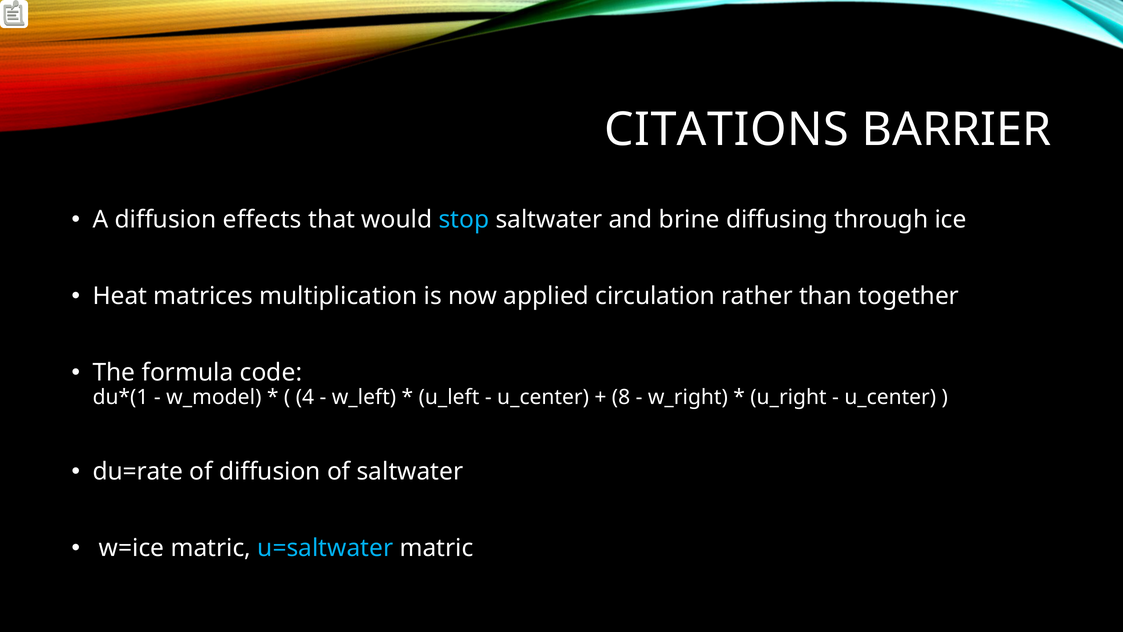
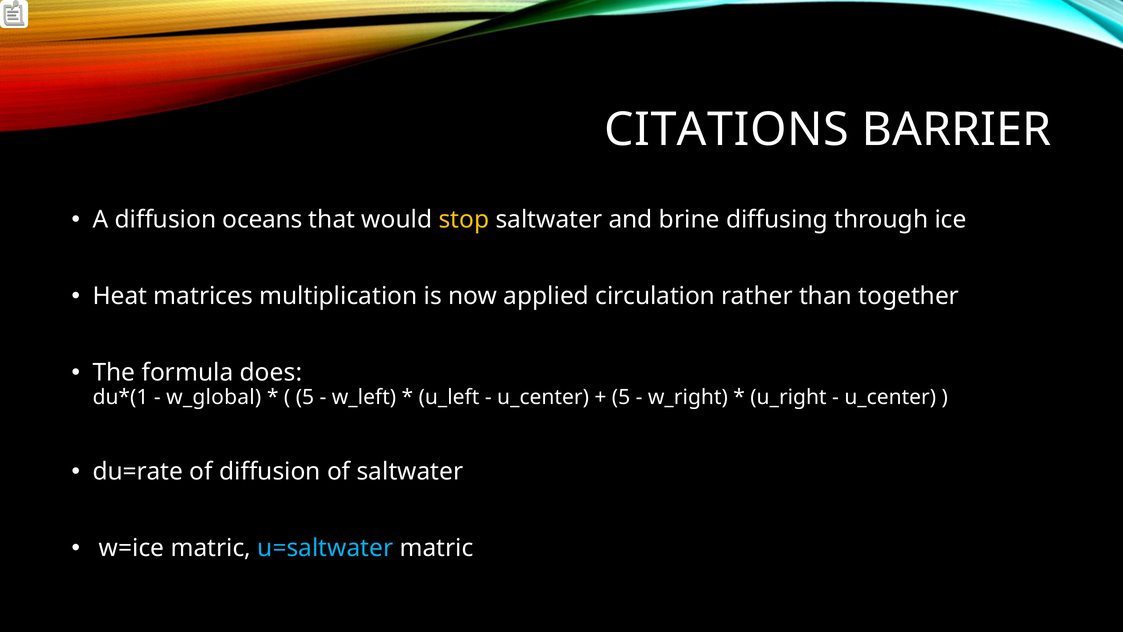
effects: effects -> oceans (262, 219)
stop colour: light blue -> yellow (464, 219)
code: code -> does (271, 372)
w_model: w_model -> w_global (214, 397)
4: 4 -> 5 (305, 397)
8: 8 -> 5 (621, 397)
